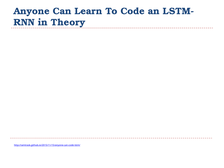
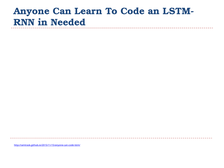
Theory: Theory -> Needed (68, 22)
